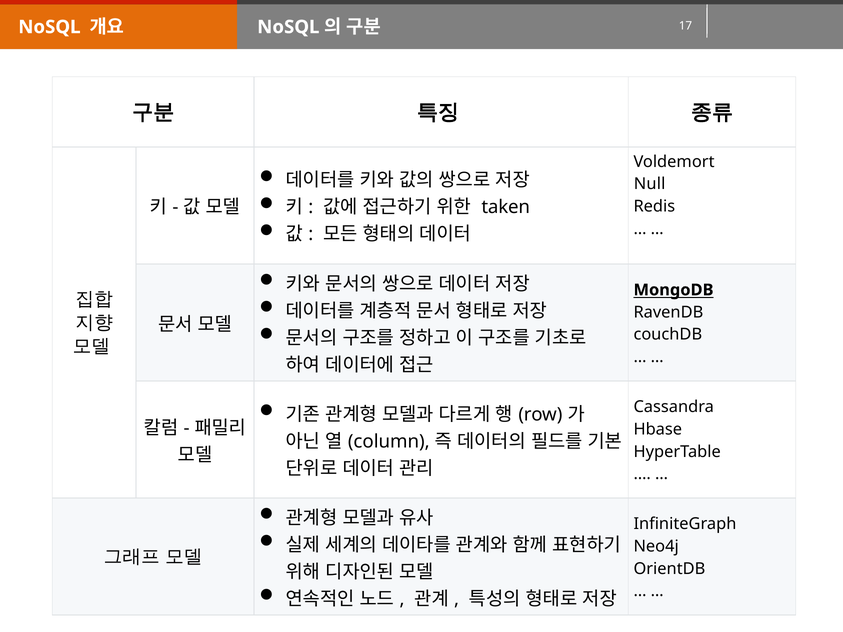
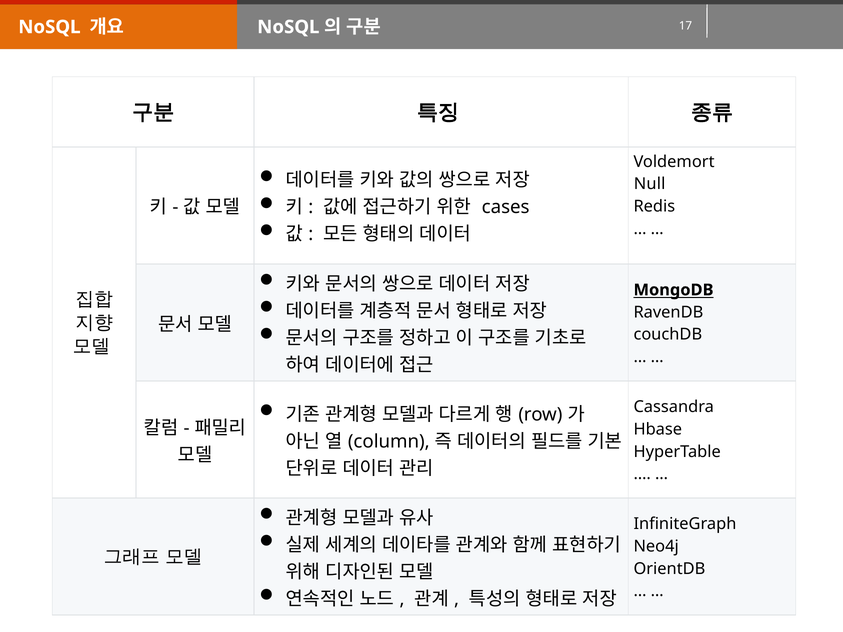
taken: taken -> cases (506, 207)
